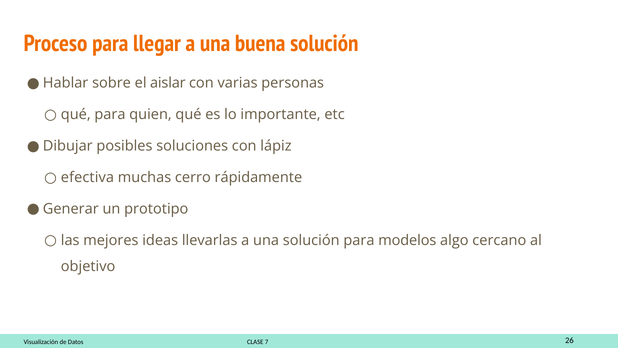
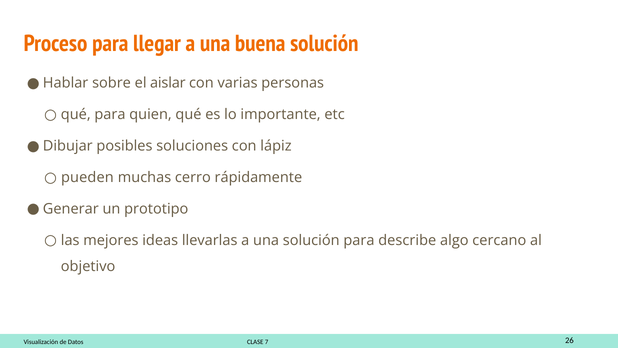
efectiva: efectiva -> pueden (87, 177)
modelos: modelos -> describe (407, 240)
